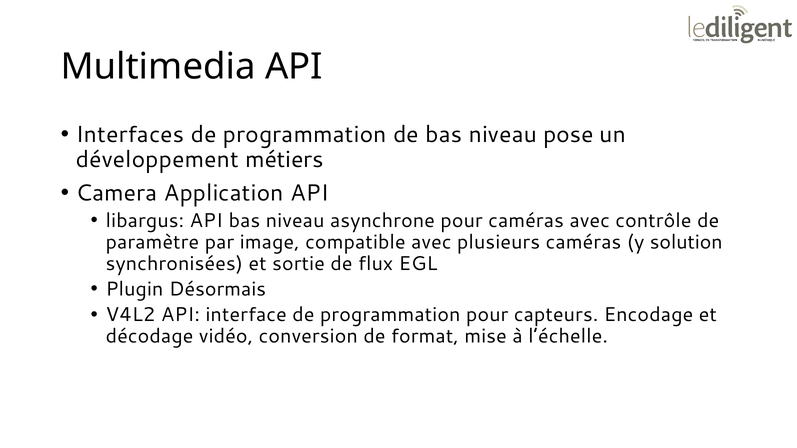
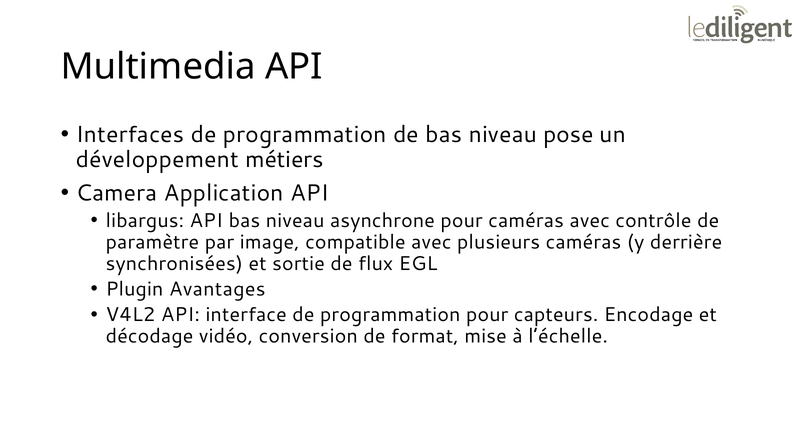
solution: solution -> derrière (686, 242)
Désormais: Désormais -> Avantages (217, 289)
